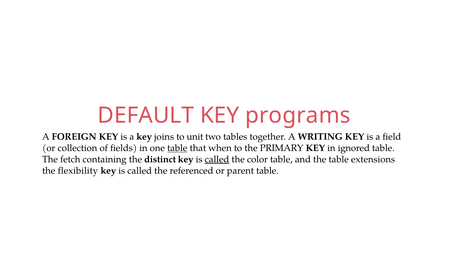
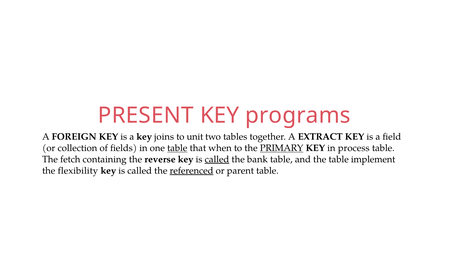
DEFAULT: DEFAULT -> PRESENT (146, 115)
WRITING: WRITING -> EXTRACT (320, 137)
PRIMARY underline: none -> present (282, 148)
ignored: ignored -> process (354, 148)
distinct: distinct -> reverse (160, 159)
color: color -> bank (257, 159)
extensions: extensions -> implement (373, 159)
referenced underline: none -> present (192, 170)
